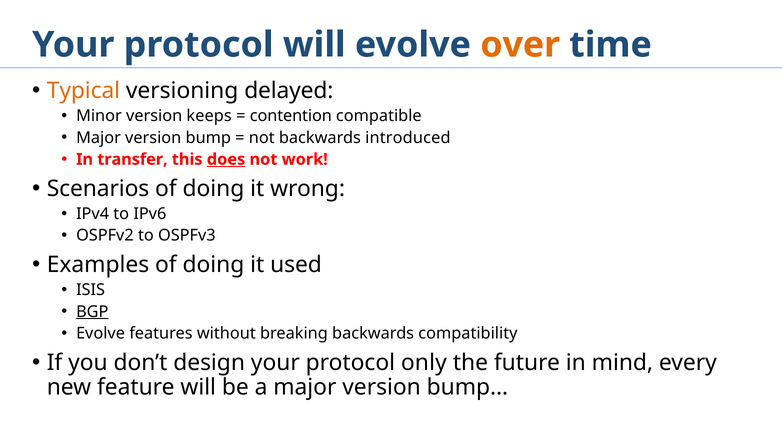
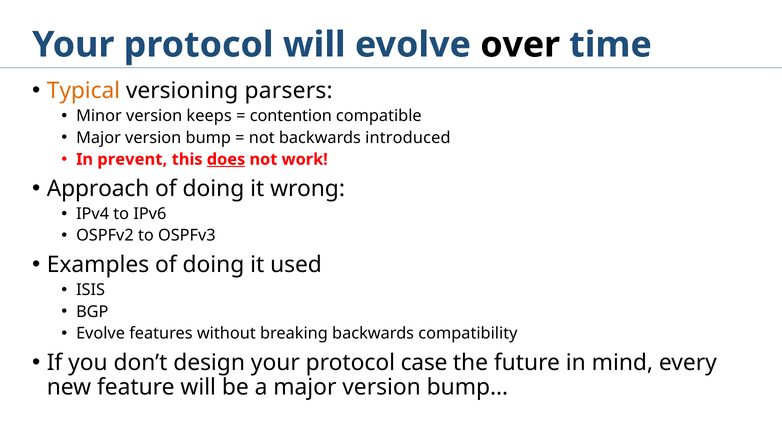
over colour: orange -> black (520, 45)
delayed: delayed -> parsers (289, 91)
transfer: transfer -> prevent (132, 159)
Scenarios: Scenarios -> Approach (98, 189)
BGP underline: present -> none (92, 312)
only: only -> case (424, 362)
